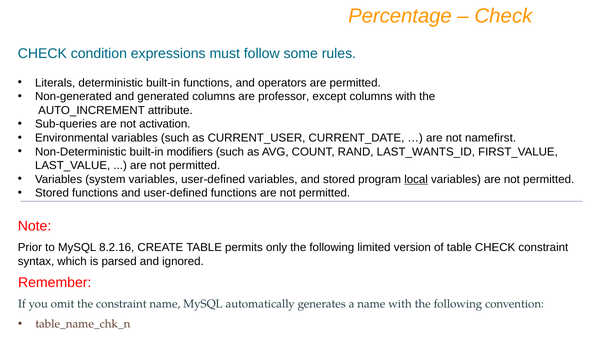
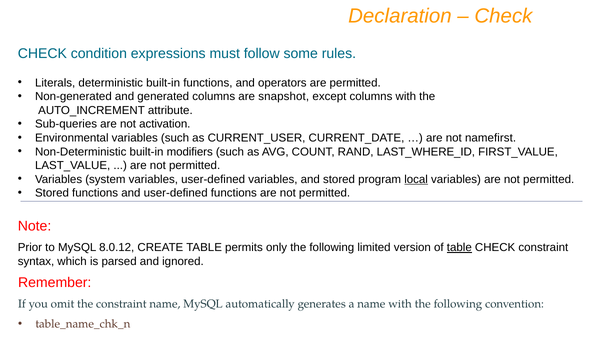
Percentage: Percentage -> Declaration (400, 16)
professor: professor -> snapshot (284, 97)
LAST_WANTS_ID: LAST_WANTS_ID -> LAST_WHERE_ID (426, 152)
8.2.16: 8.2.16 -> 8.0.12 (117, 248)
table underline: none -> present (459, 248)
